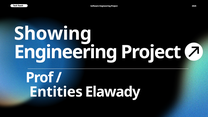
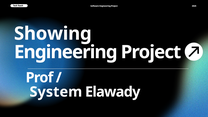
Entities: Entities -> System (56, 92)
